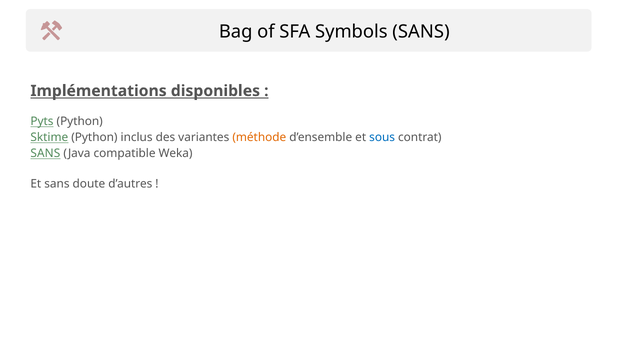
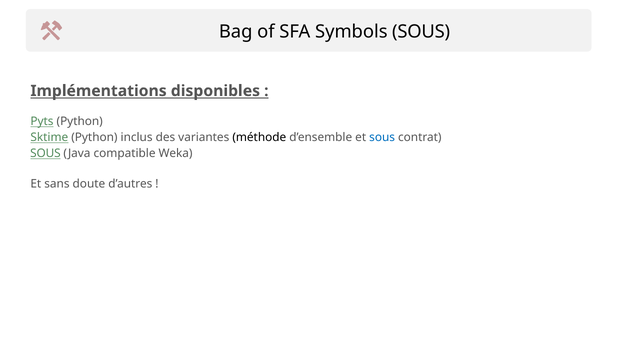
Symbols SANS: SANS -> SOUS (421, 32)
méthode colour: orange -> black (259, 138)
SANS: SANS -> SOUS (45, 154)
